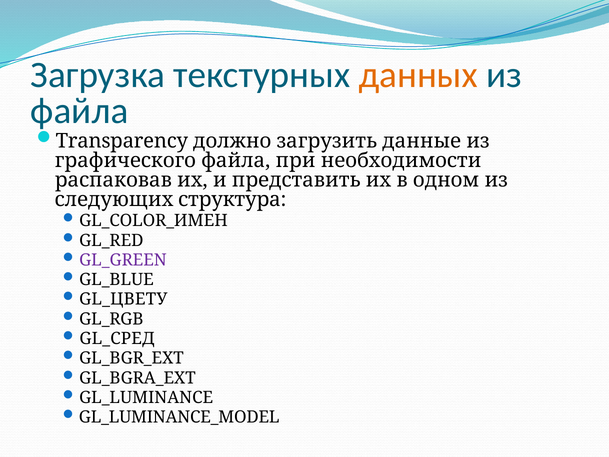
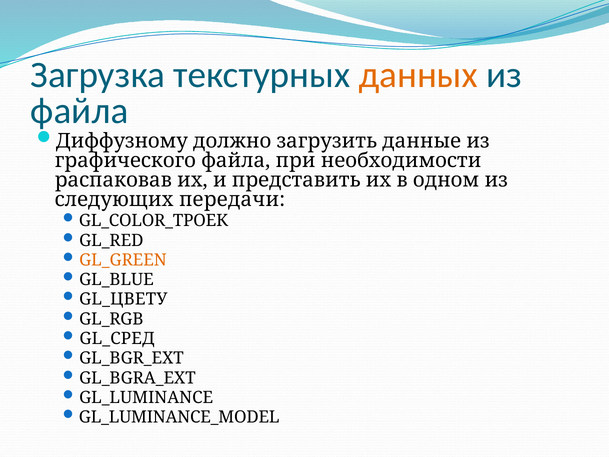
Transparency: Transparency -> Диффузному (122, 141)
структура: структура -> передачи (232, 199)
GL_COLOR_ИМЕН: GL_COLOR_ИМЕН -> GL_COLOR_ТРОЕК (154, 221)
GL_GREEN colour: purple -> orange (123, 260)
